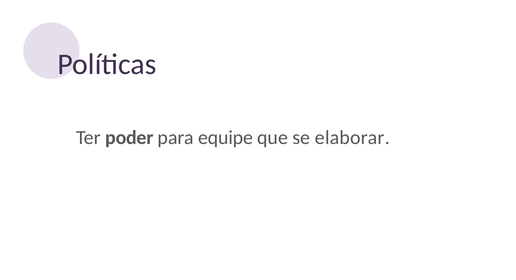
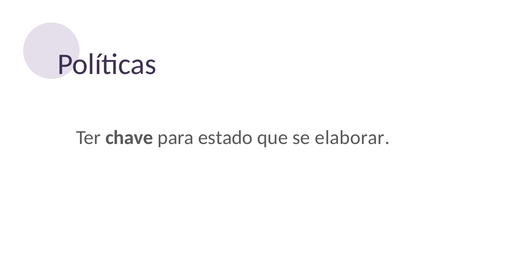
poder: poder -> chave (129, 137)
equipe: equipe -> estado (225, 137)
